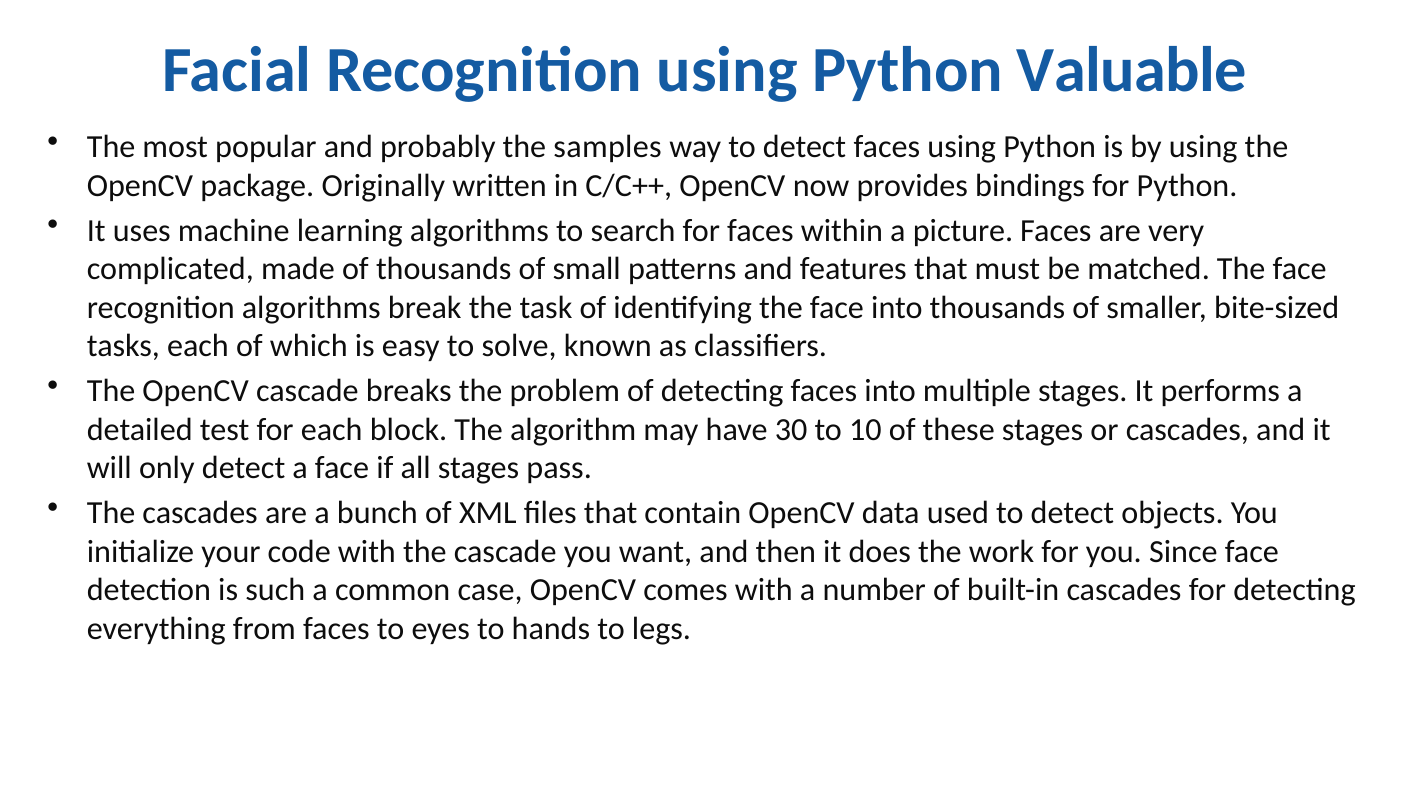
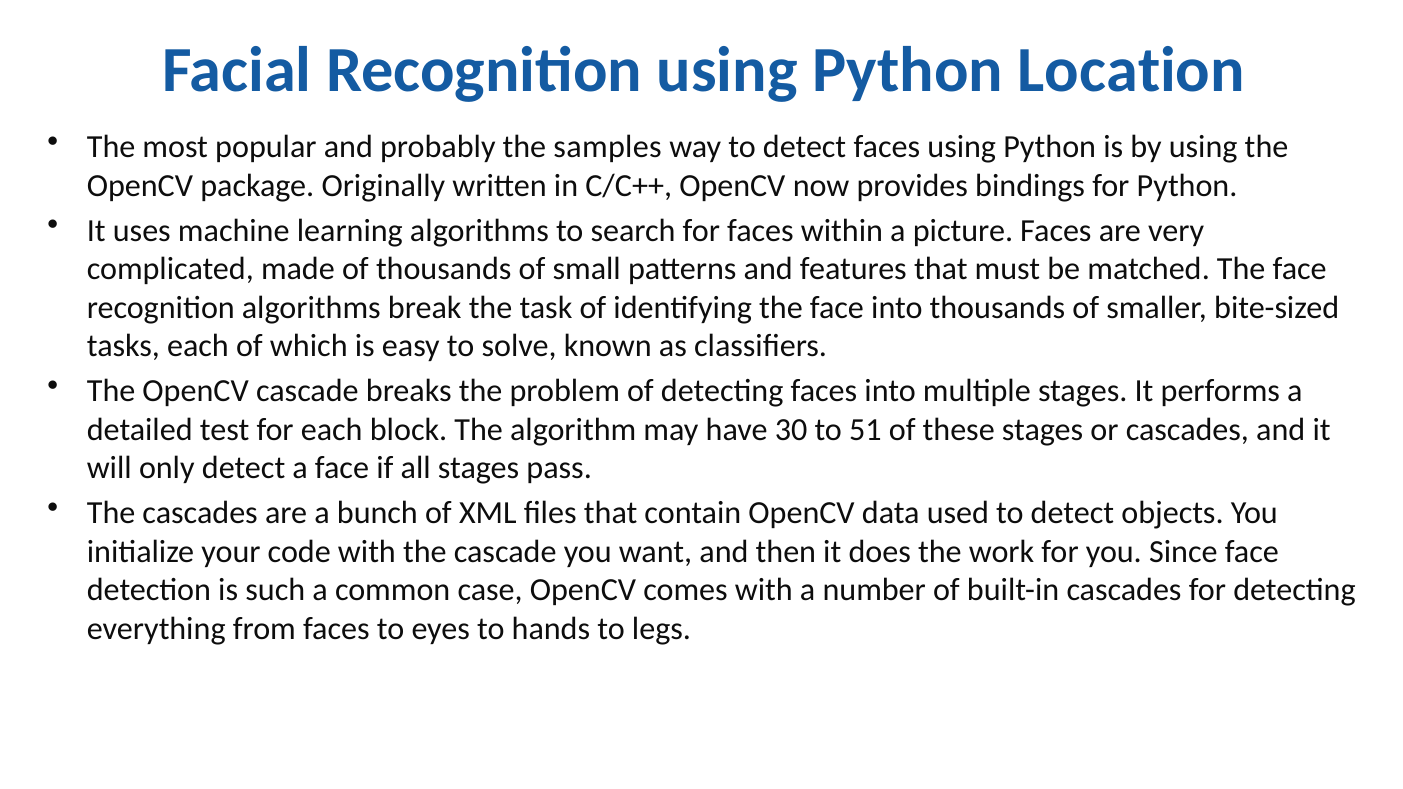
Valuable: Valuable -> Location (1131, 70)
10: 10 -> 51 (865, 430)
